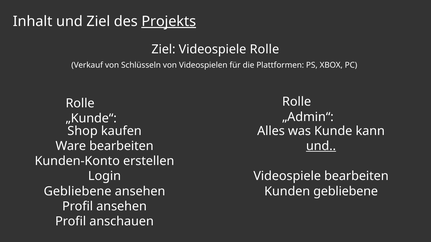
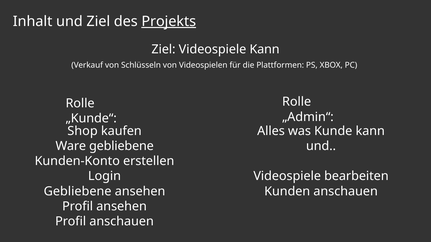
Videospiele Rolle: Rolle -> Kann (265, 49)
Ware bearbeiten: bearbeiten -> gebliebene (121, 146)
und underline: present -> none (321, 146)
Kunden gebliebene: gebliebene -> anschauen (346, 192)
